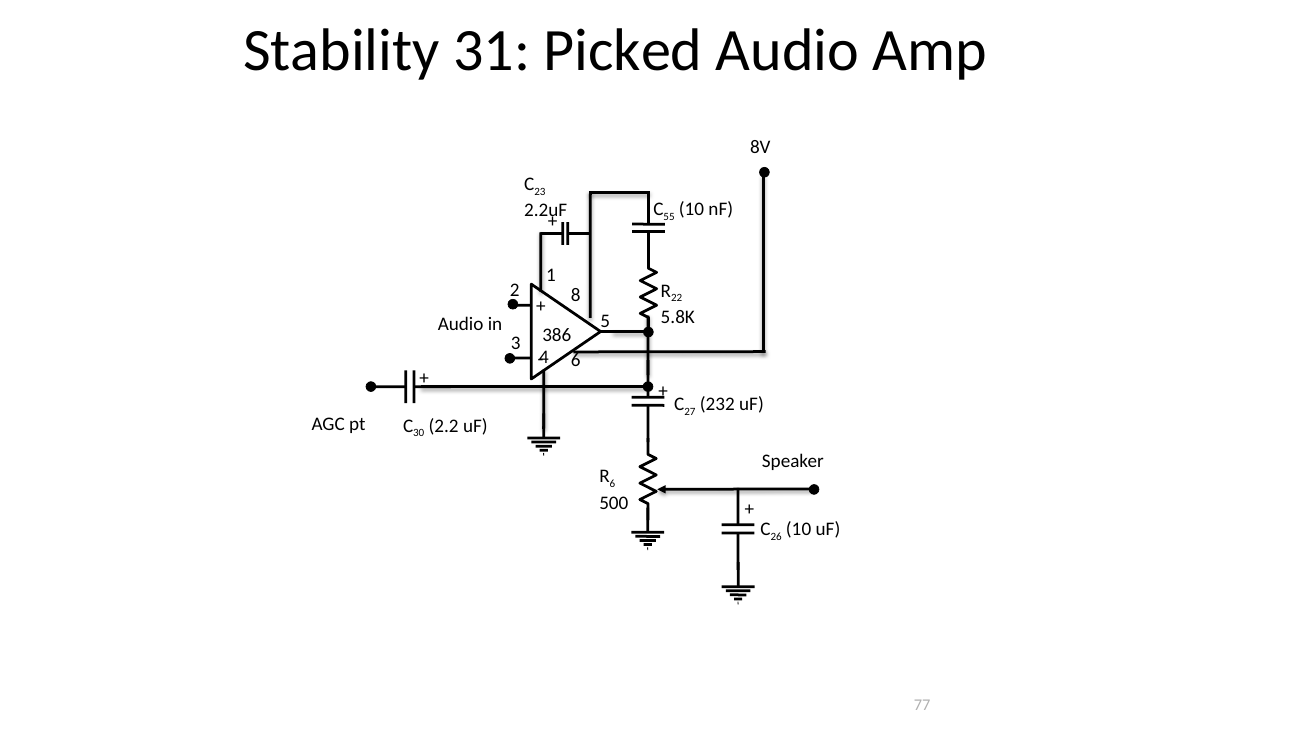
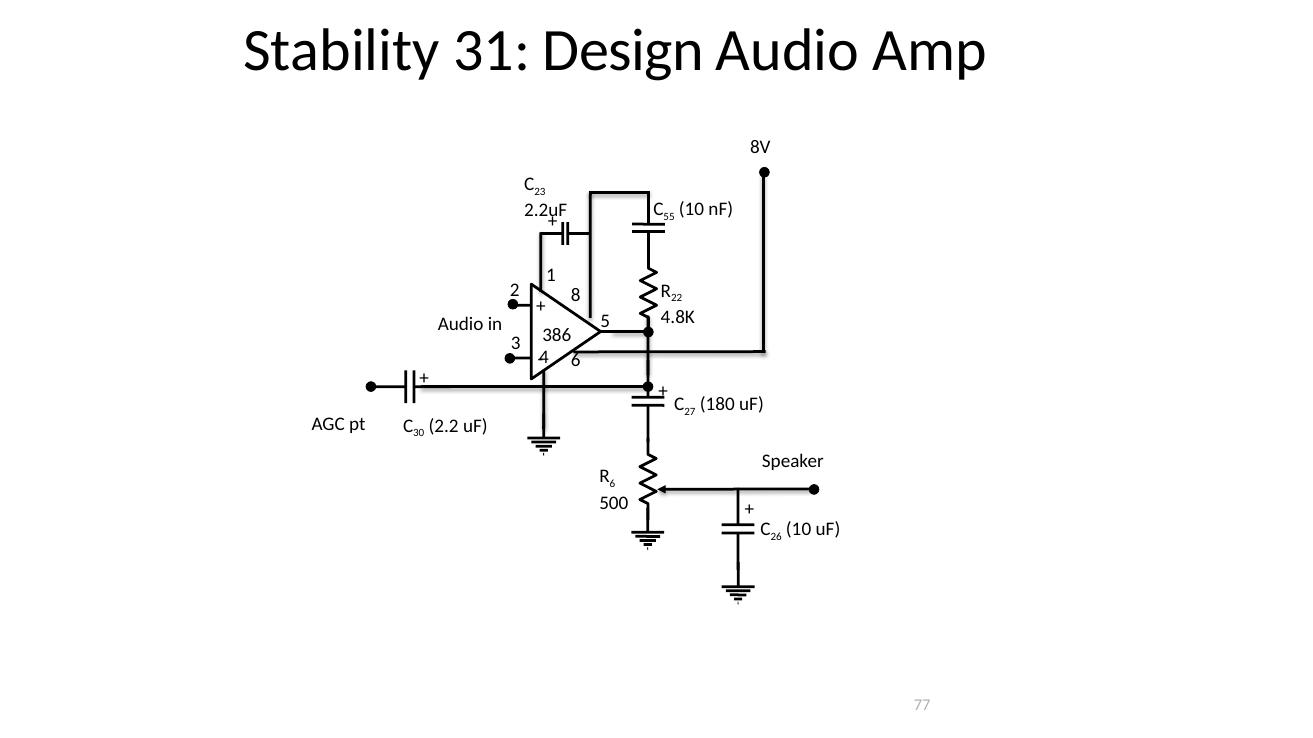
Picked: Picked -> Design (623, 50)
5.8K: 5.8K -> 4.8K (678, 317)
232: 232 -> 180 (717, 405)
